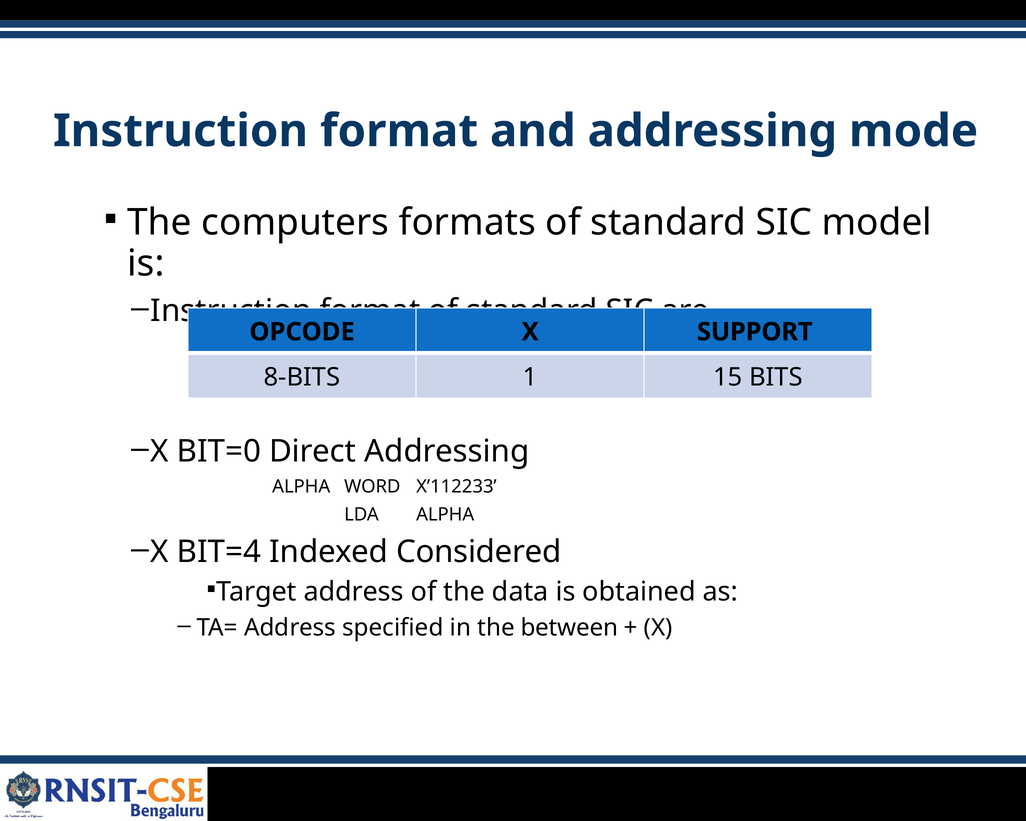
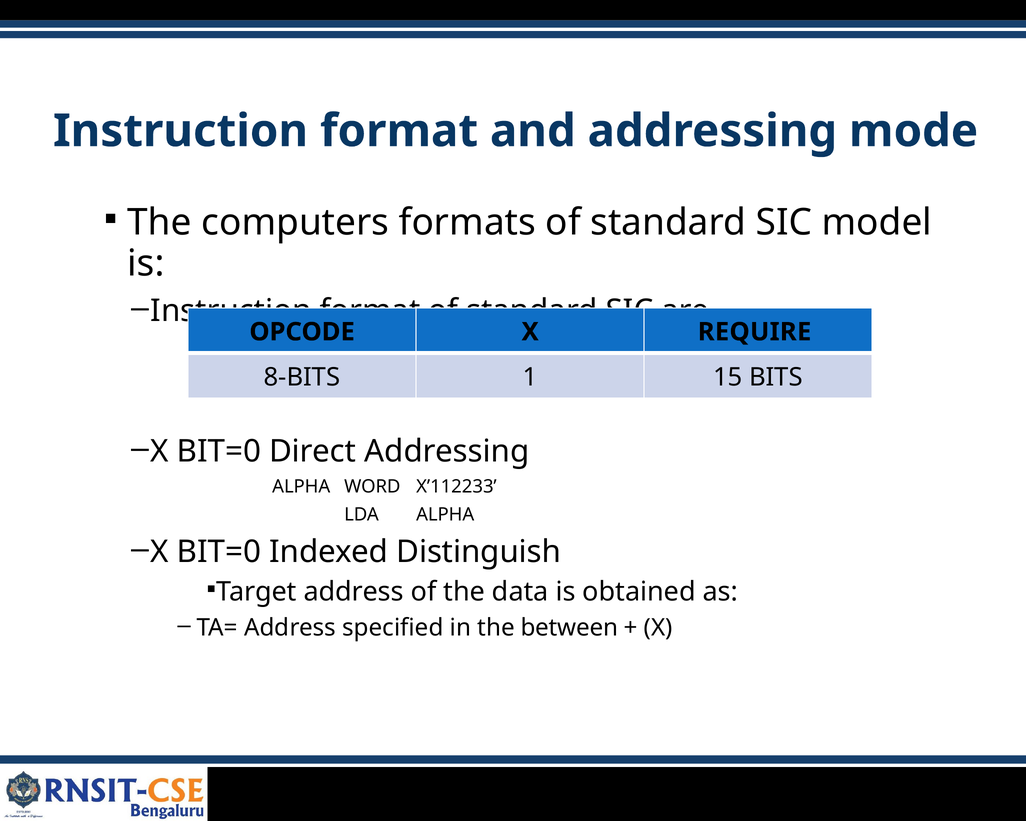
SUPPORT: SUPPORT -> REQUIRE (755, 332)
BIT=4: BIT=4 -> BIT=0 (219, 552)
Considered: Considered -> Distinguish (479, 552)
